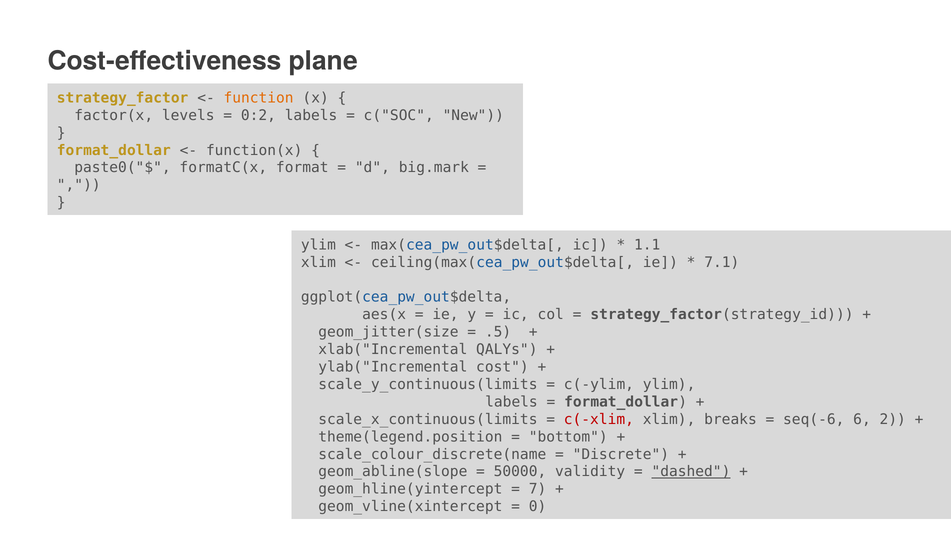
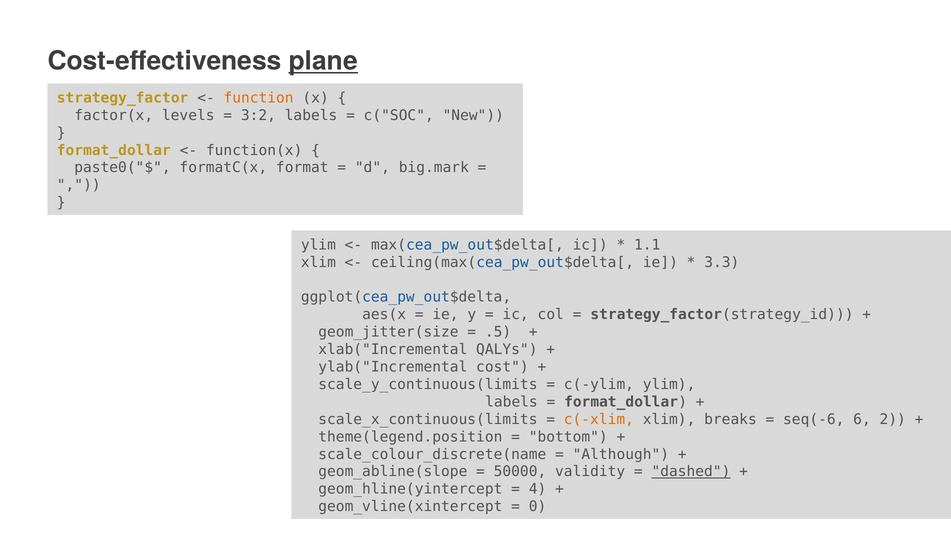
plane underline: none -> present (323, 61)
0:2: 0:2 -> 3:2 (258, 115)
7.1: 7.1 -> 3.3 (722, 262)
c(-xlim colour: red -> orange (599, 419)
Discrete: Discrete -> Although (621, 454)
7: 7 -> 4 (538, 489)
